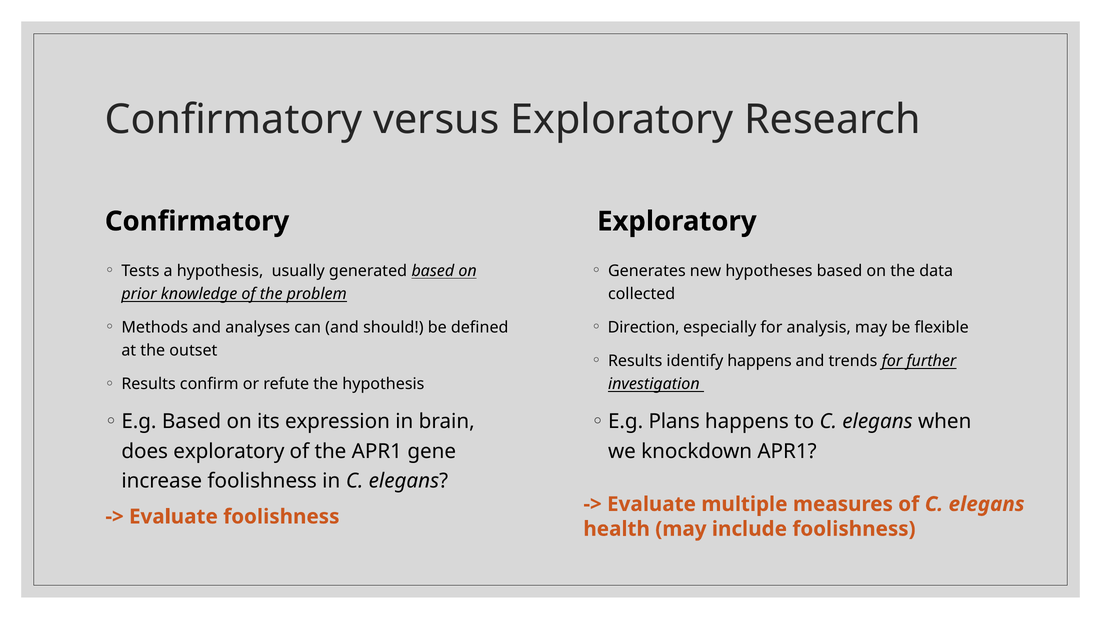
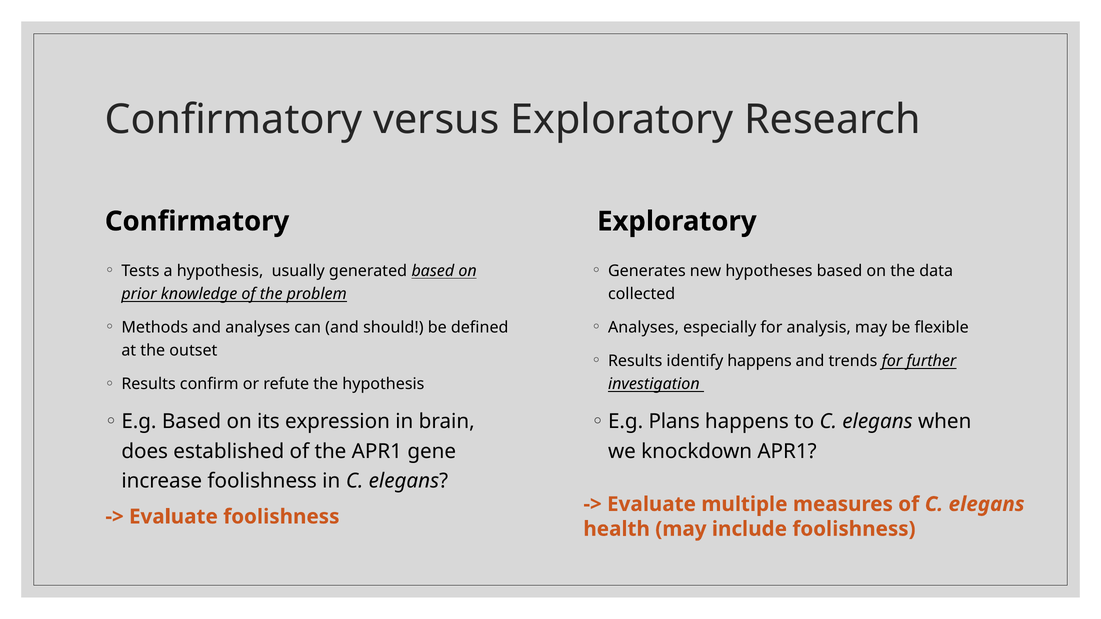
Direction: Direction -> Analyses (643, 328)
does exploratory: exploratory -> established (229, 452)
